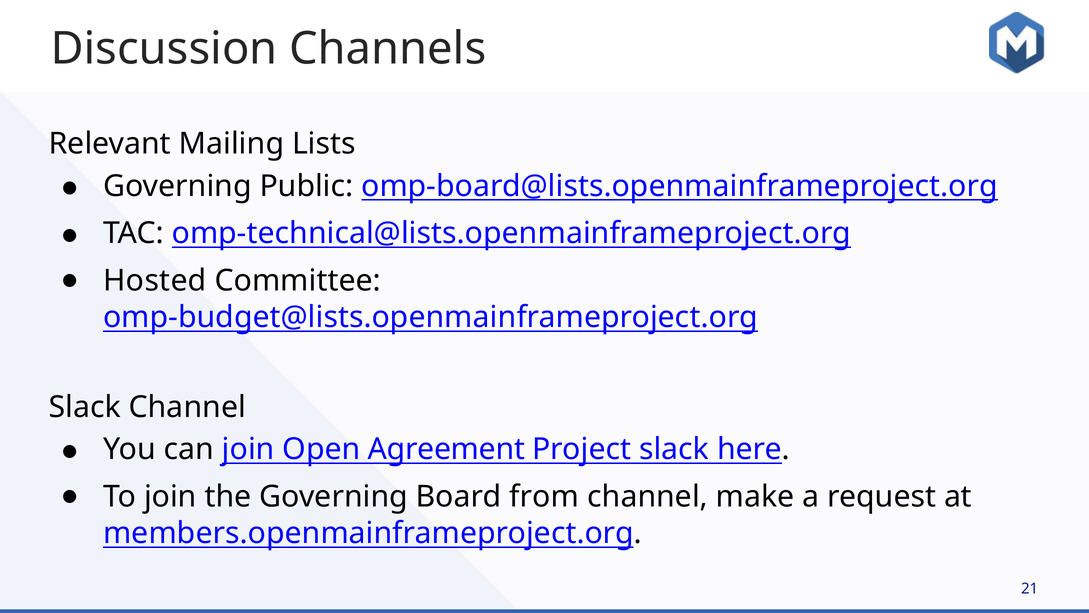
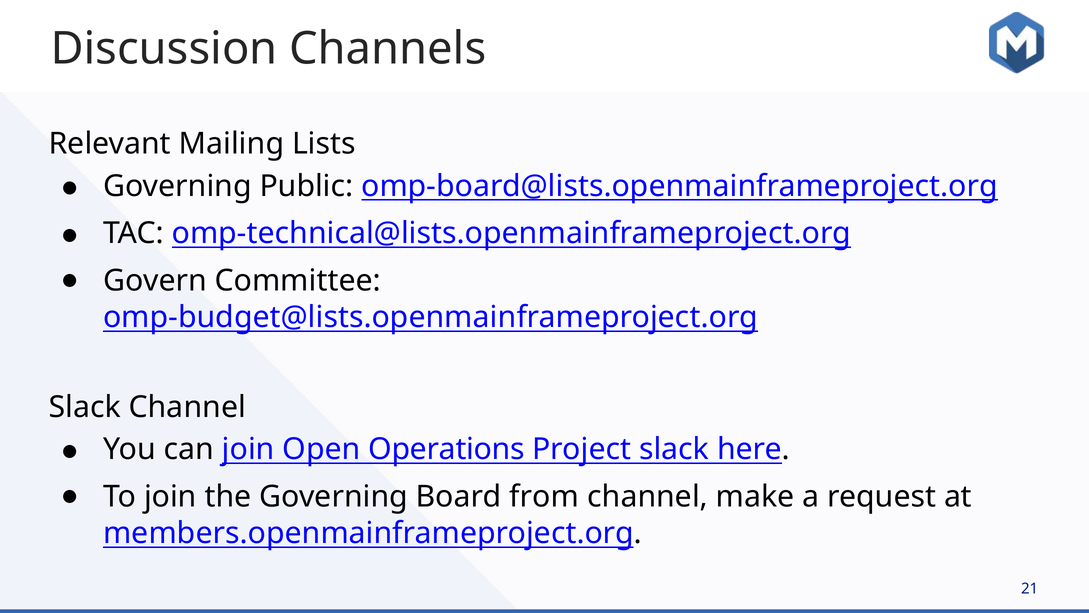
Hosted: Hosted -> Govern (155, 281)
Agreement: Agreement -> Operations (446, 449)
